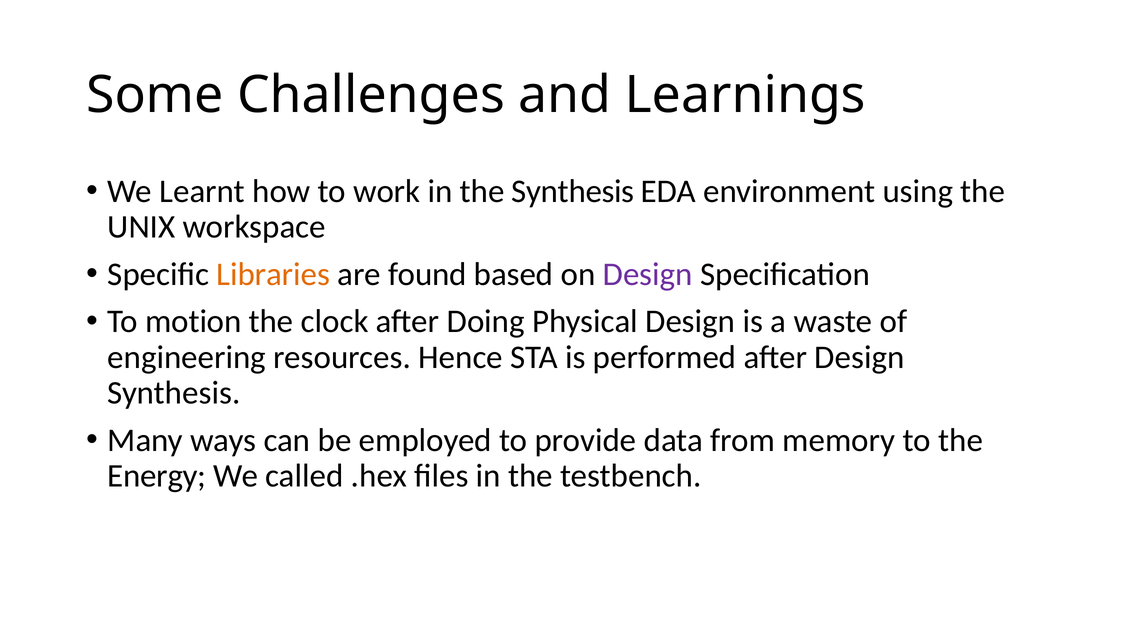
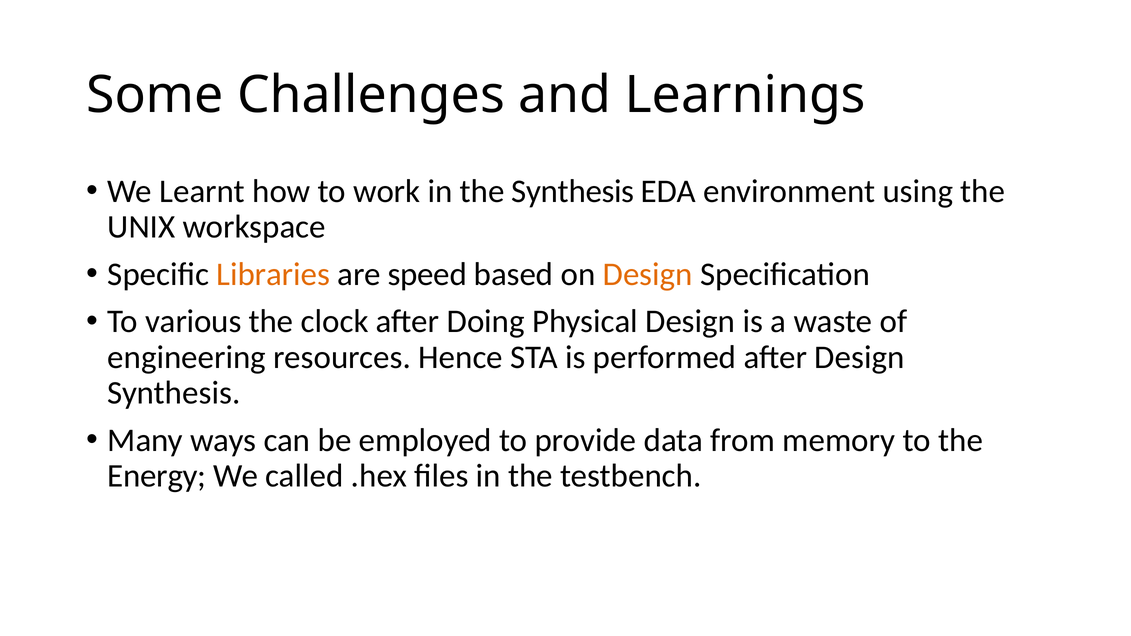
found: found -> speed (427, 274)
Design colour: purple -> orange (648, 274)
motion: motion -> various (193, 322)
